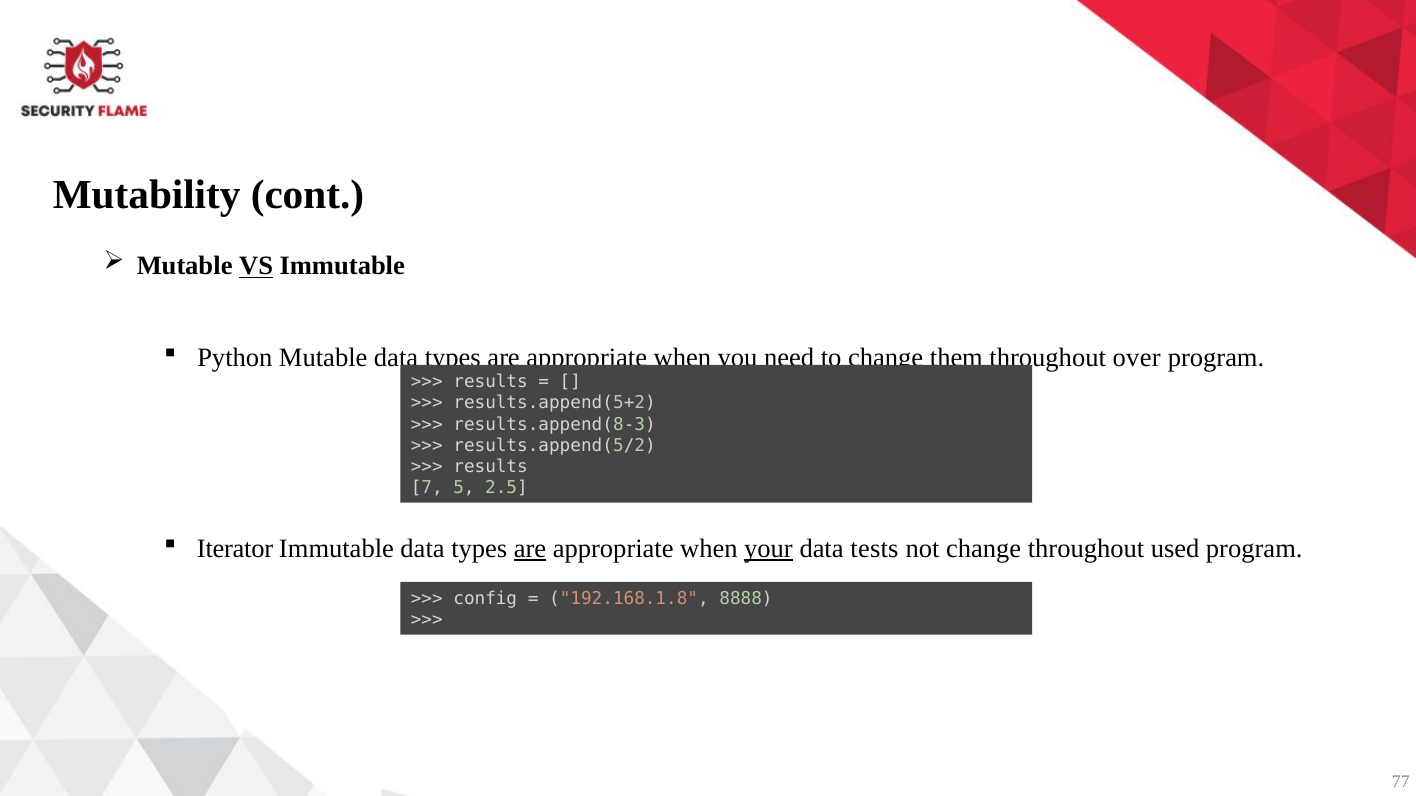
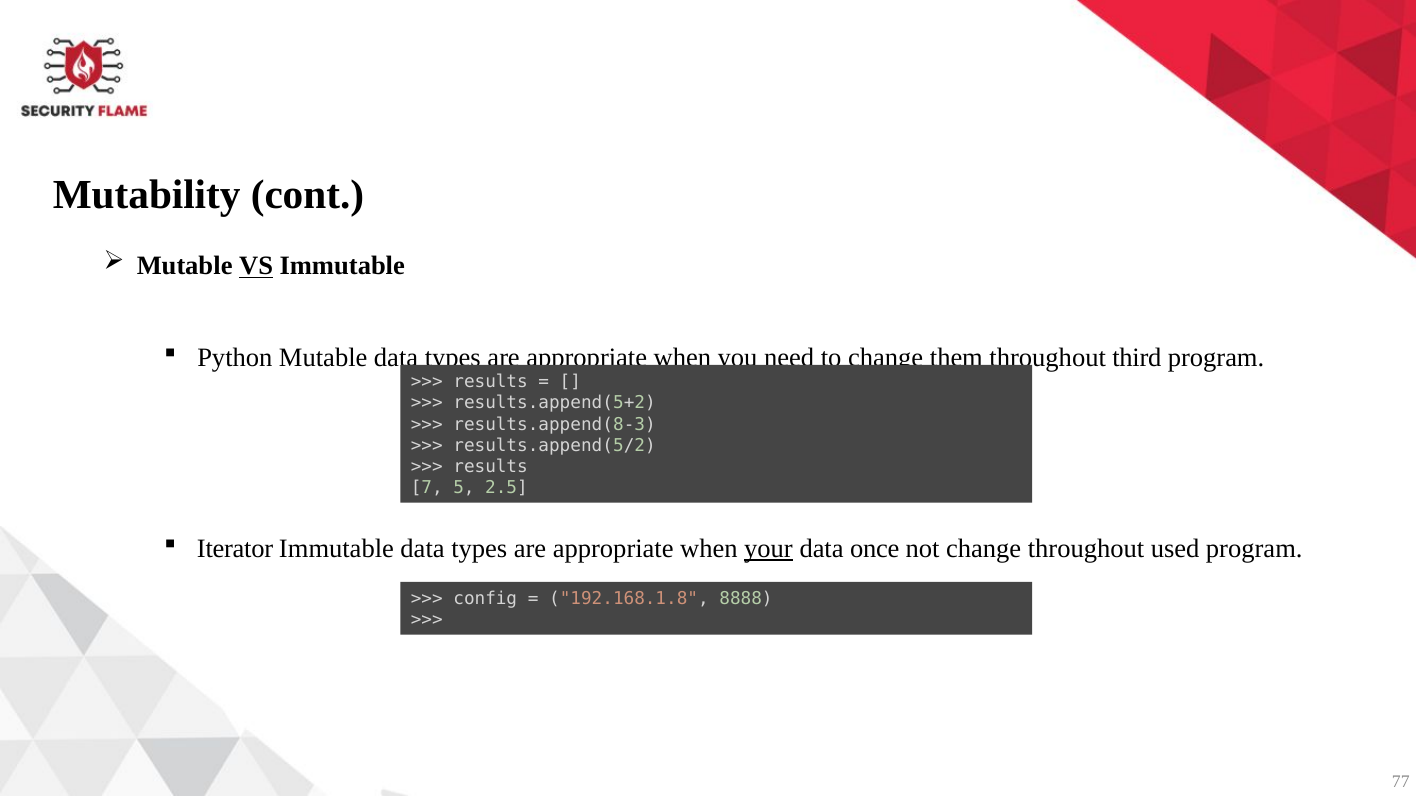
over: over -> third (1137, 358)
are underline: present -> none (530, 549)
tests: tests -> once (875, 549)
